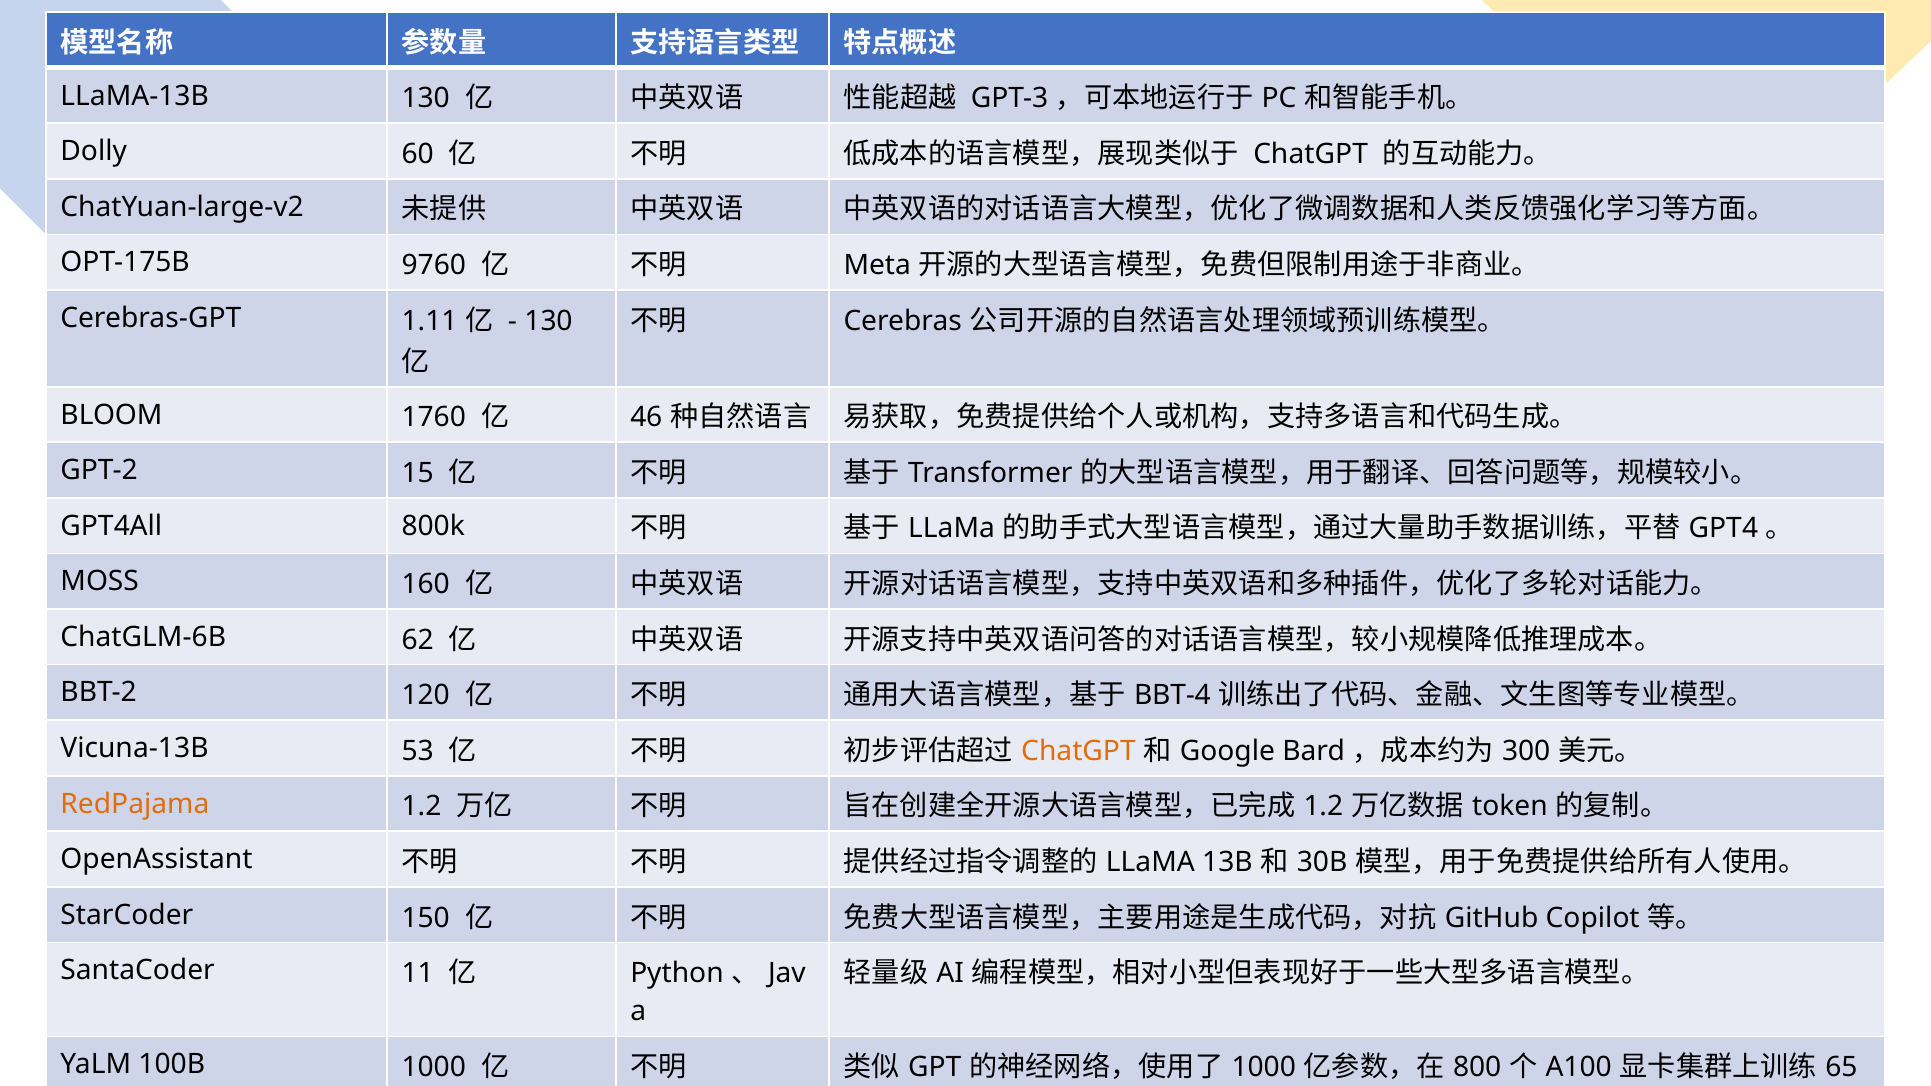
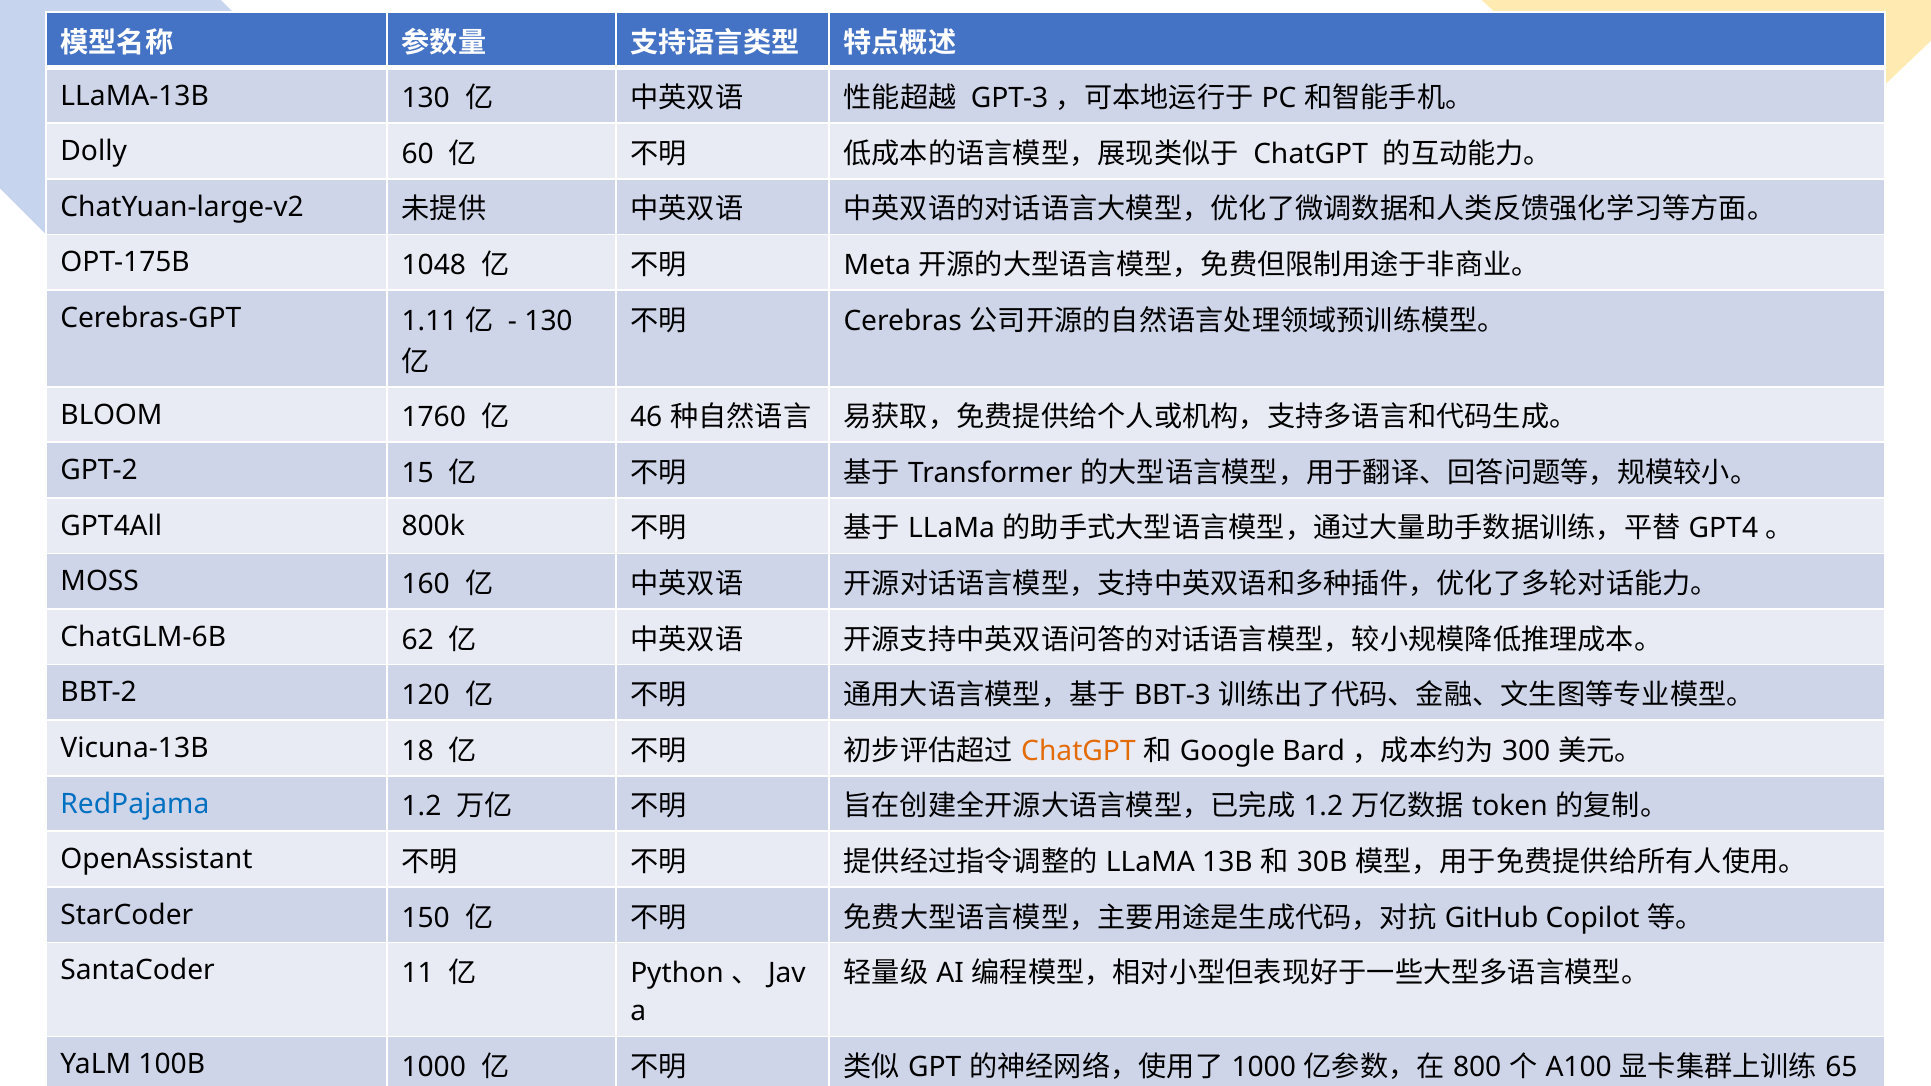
9760: 9760 -> 1048 (434, 265)
BBT-4: BBT-4 -> BBT-3 (1172, 695)
53: 53 -> 18 (418, 751)
RedPajama colour: orange -> blue (135, 804)
